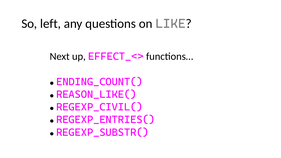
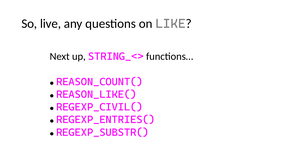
left: left -> live (51, 24)
EFFECT_<>: EFFECT_<> -> STRING_<> (116, 57)
ENDING_COUNT(: ENDING_COUNT( -> REASON_COUNT( (99, 82)
